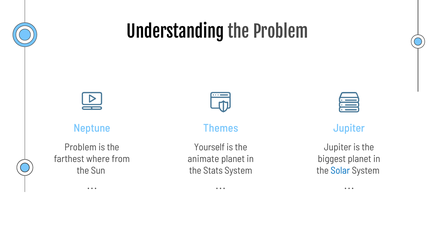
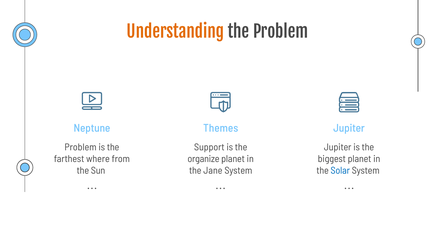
Understanding colour: black -> orange (175, 32)
Yourself: Yourself -> Support (209, 147)
animate: animate -> organize (203, 159)
Stats: Stats -> Jane (213, 171)
